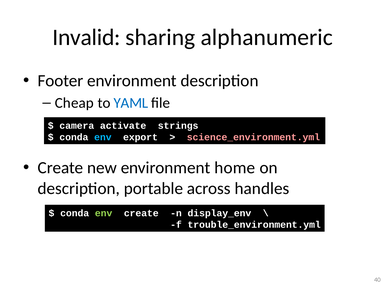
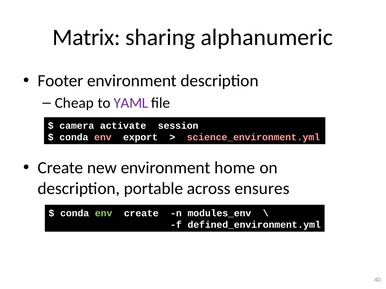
Invalid: Invalid -> Matrix (86, 37)
YAML colour: blue -> purple (131, 103)
strings: strings -> session (178, 126)
env colour: light blue -> pink (103, 137)
handles: handles -> ensures (262, 189)
display_env: display_env -> modules_env (219, 214)
trouble_environment.yml: trouble_environment.yml -> defined_environment.yml (254, 225)
